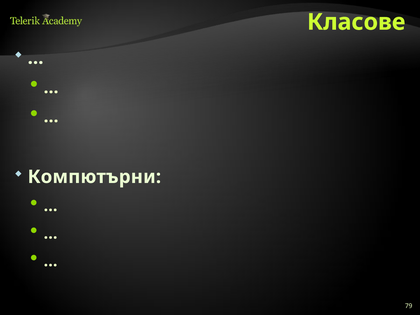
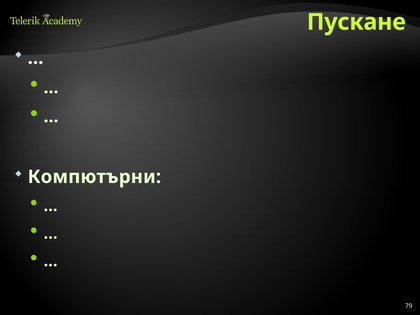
Класове: Класове -> Пускане (356, 22)
